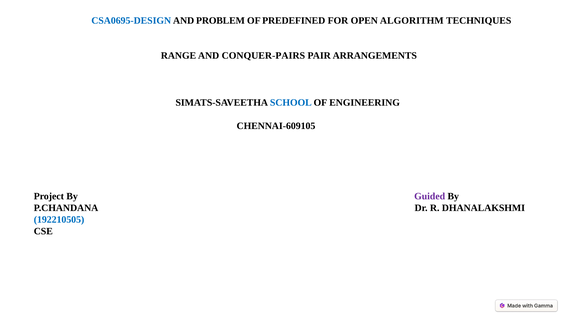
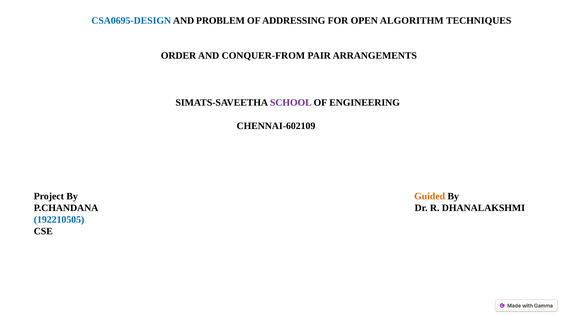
PREDEFINED: PREDEFINED -> ADDRESSING (294, 21)
RANGE: RANGE -> ORDER (179, 56)
CONQUER-PAIRS: CONQUER-PAIRS -> CONQUER-FROM (263, 56)
SCHOOL colour: blue -> purple (291, 103)
CHENNAI-609105: CHENNAI-609105 -> CHENNAI-602109 (276, 126)
Guided colour: purple -> orange (430, 196)
